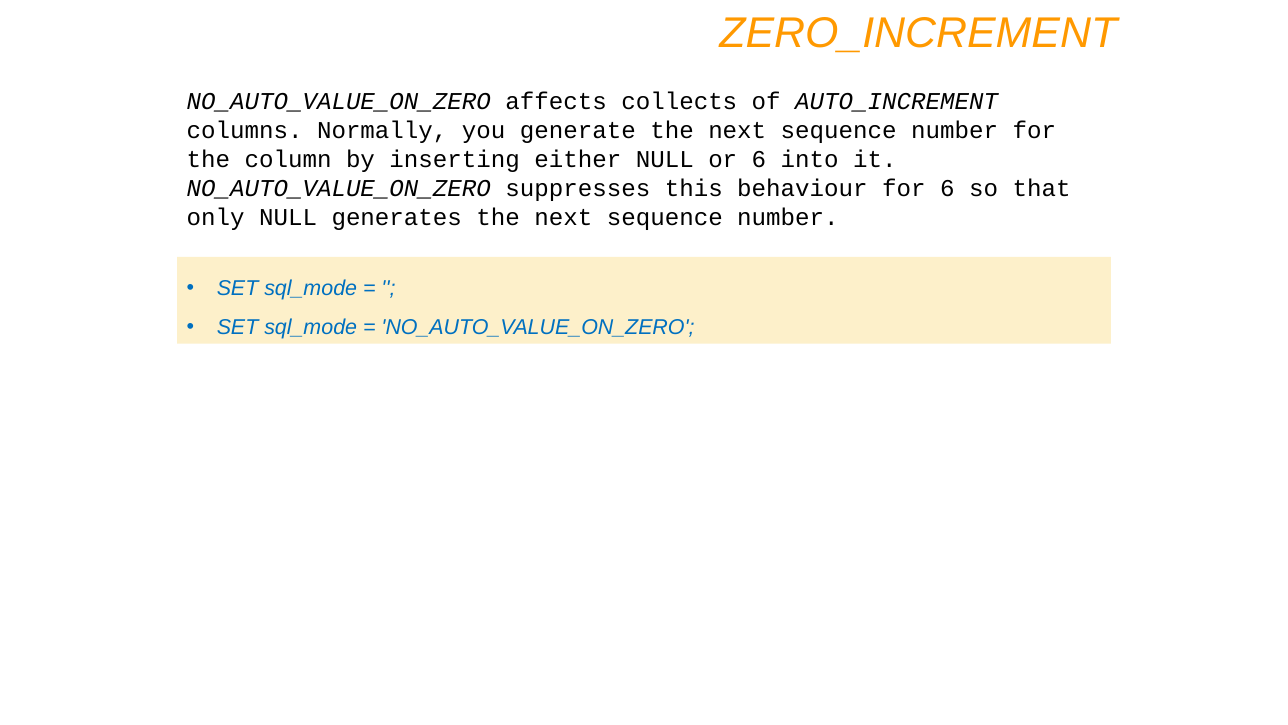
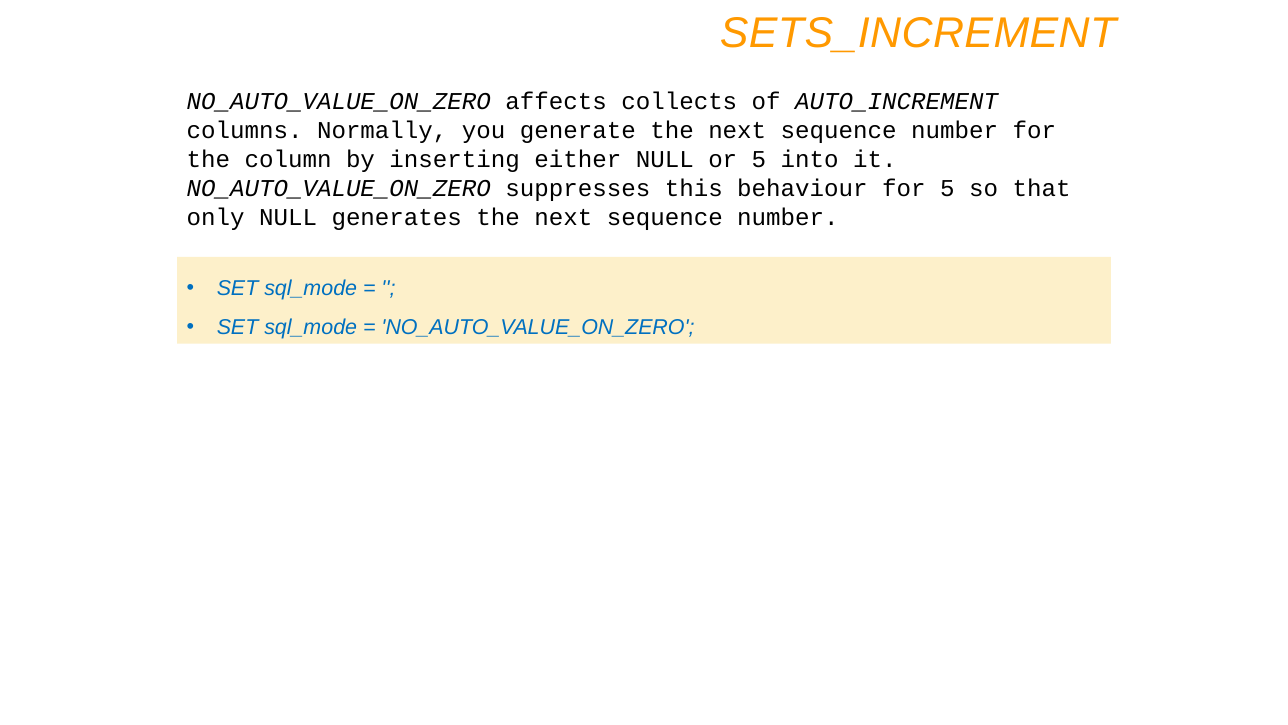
ZERO_INCREMENT: ZERO_INCREMENT -> SETS_INCREMENT (918, 34)
or 6: 6 -> 5 (759, 159)
for 6: 6 -> 5 (947, 188)
